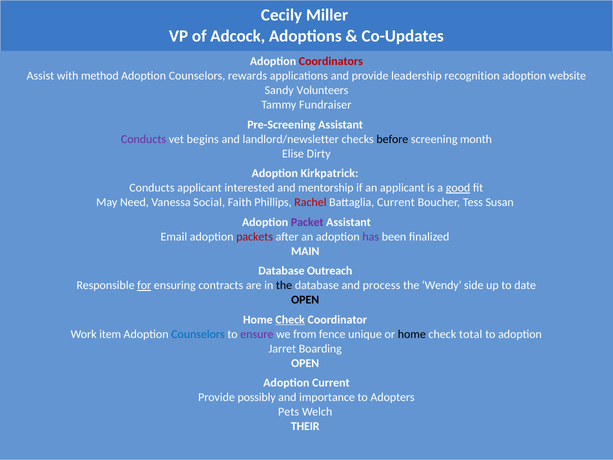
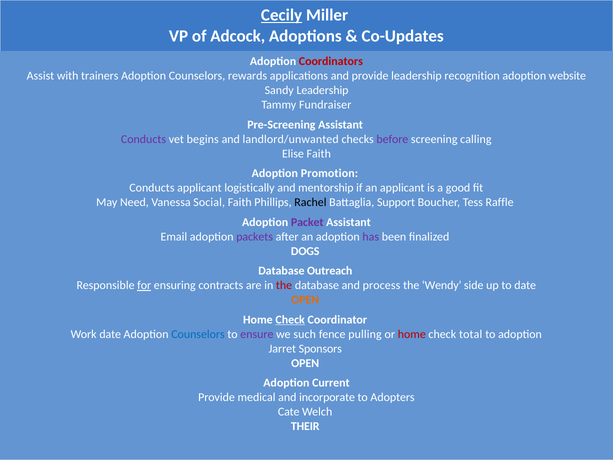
Cecily underline: none -> present (282, 15)
method: method -> trainers (100, 76)
Sandy Volunteers: Volunteers -> Leadership (322, 90)
landlord/newsletter: landlord/newsletter -> landlord/unwanted (291, 139)
before colour: black -> purple (392, 139)
month: month -> calling (476, 139)
Elise Dirty: Dirty -> Faith (319, 154)
Kirkpatrick: Kirkpatrick -> Promotion (329, 173)
interested: interested -> logistically (250, 188)
good underline: present -> none (458, 188)
Rachel colour: red -> black (310, 202)
Battaglia Current: Current -> Support (396, 202)
Susan: Susan -> Raffle (500, 202)
packets colour: red -> purple (255, 236)
MAIN: MAIN -> DOGS (305, 251)
the colour: black -> red (284, 285)
OPEN colour: black -> orange (305, 300)
Work item: item -> date (110, 334)
from: from -> such (305, 334)
unique: unique -> pulling (365, 334)
home colour: black -> red (412, 334)
Boarding: Boarding -> Sponsors (320, 348)
possibly: possibly -> medical (257, 397)
importance: importance -> incorporate (327, 397)
Pets: Pets -> Cate (289, 412)
